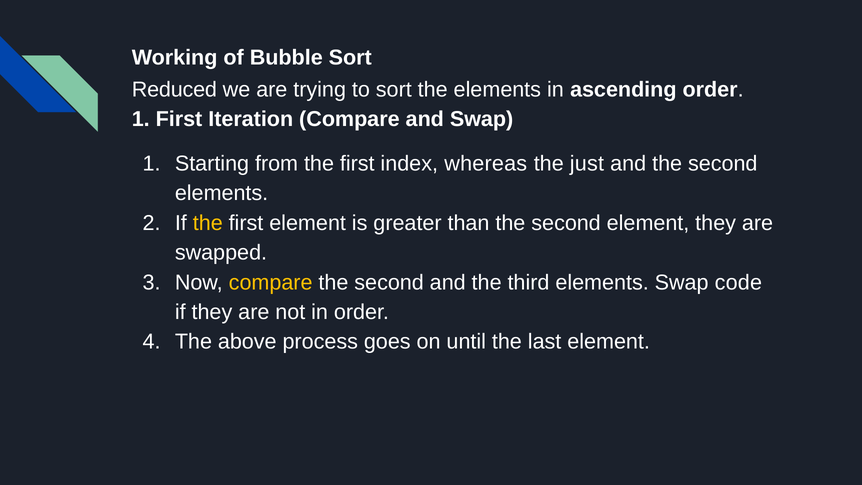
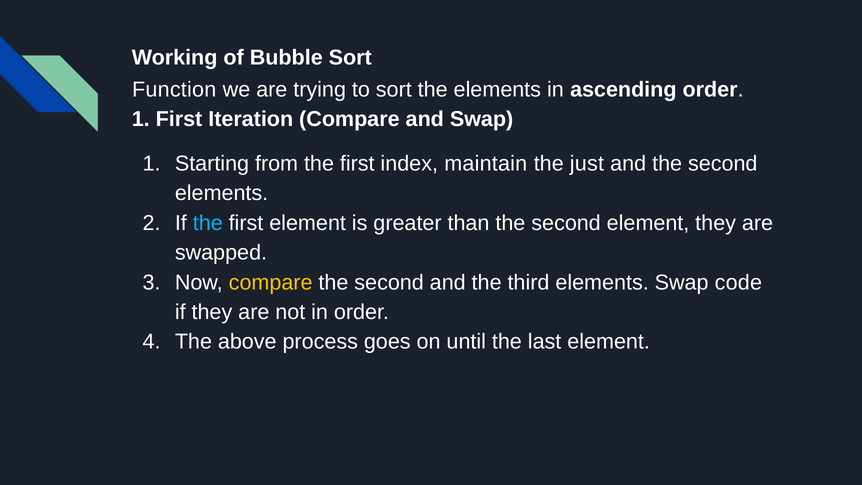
Reduced: Reduced -> Function (174, 90)
whereas: whereas -> maintain (486, 163)
the colour: yellow -> light blue (208, 223)
